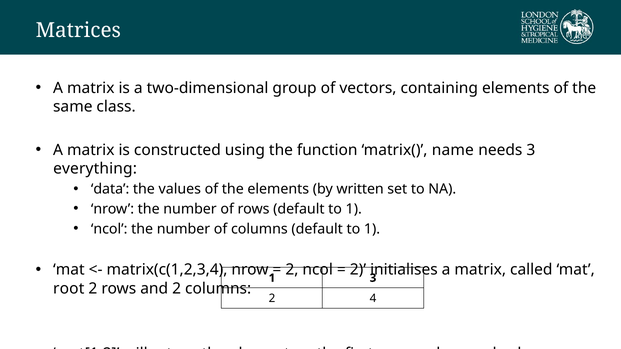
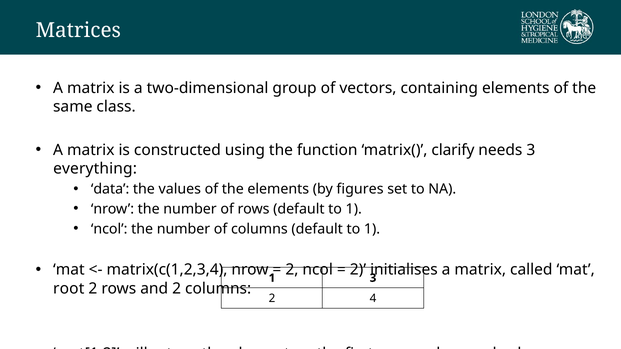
name: name -> clarify (453, 150)
written: written -> figures (360, 189)
